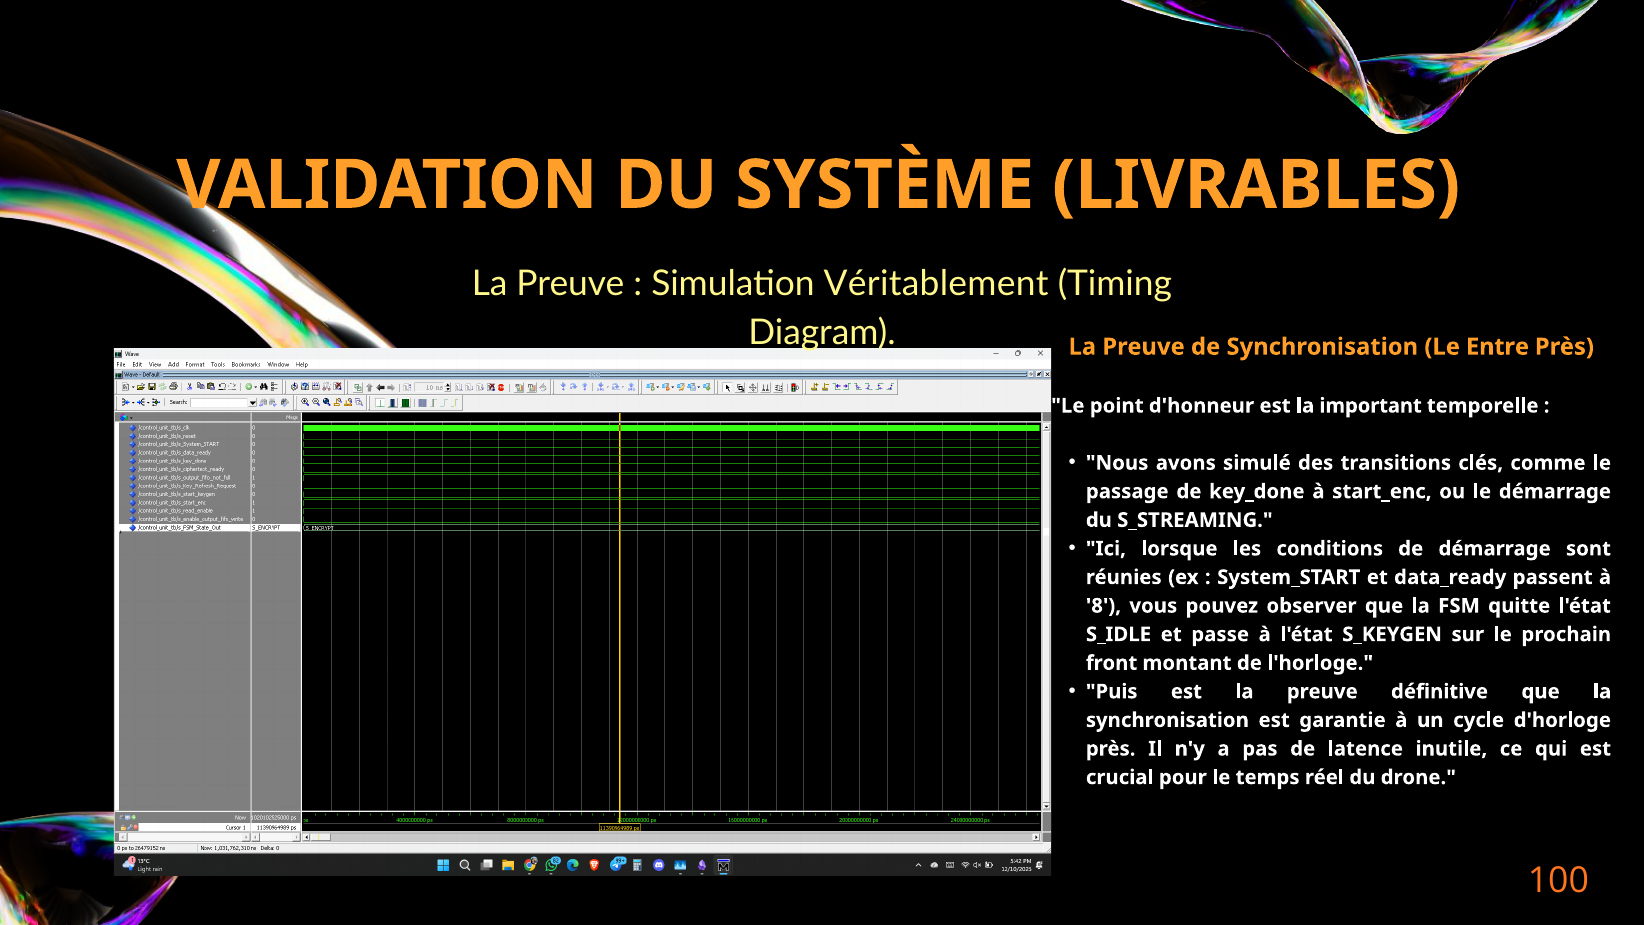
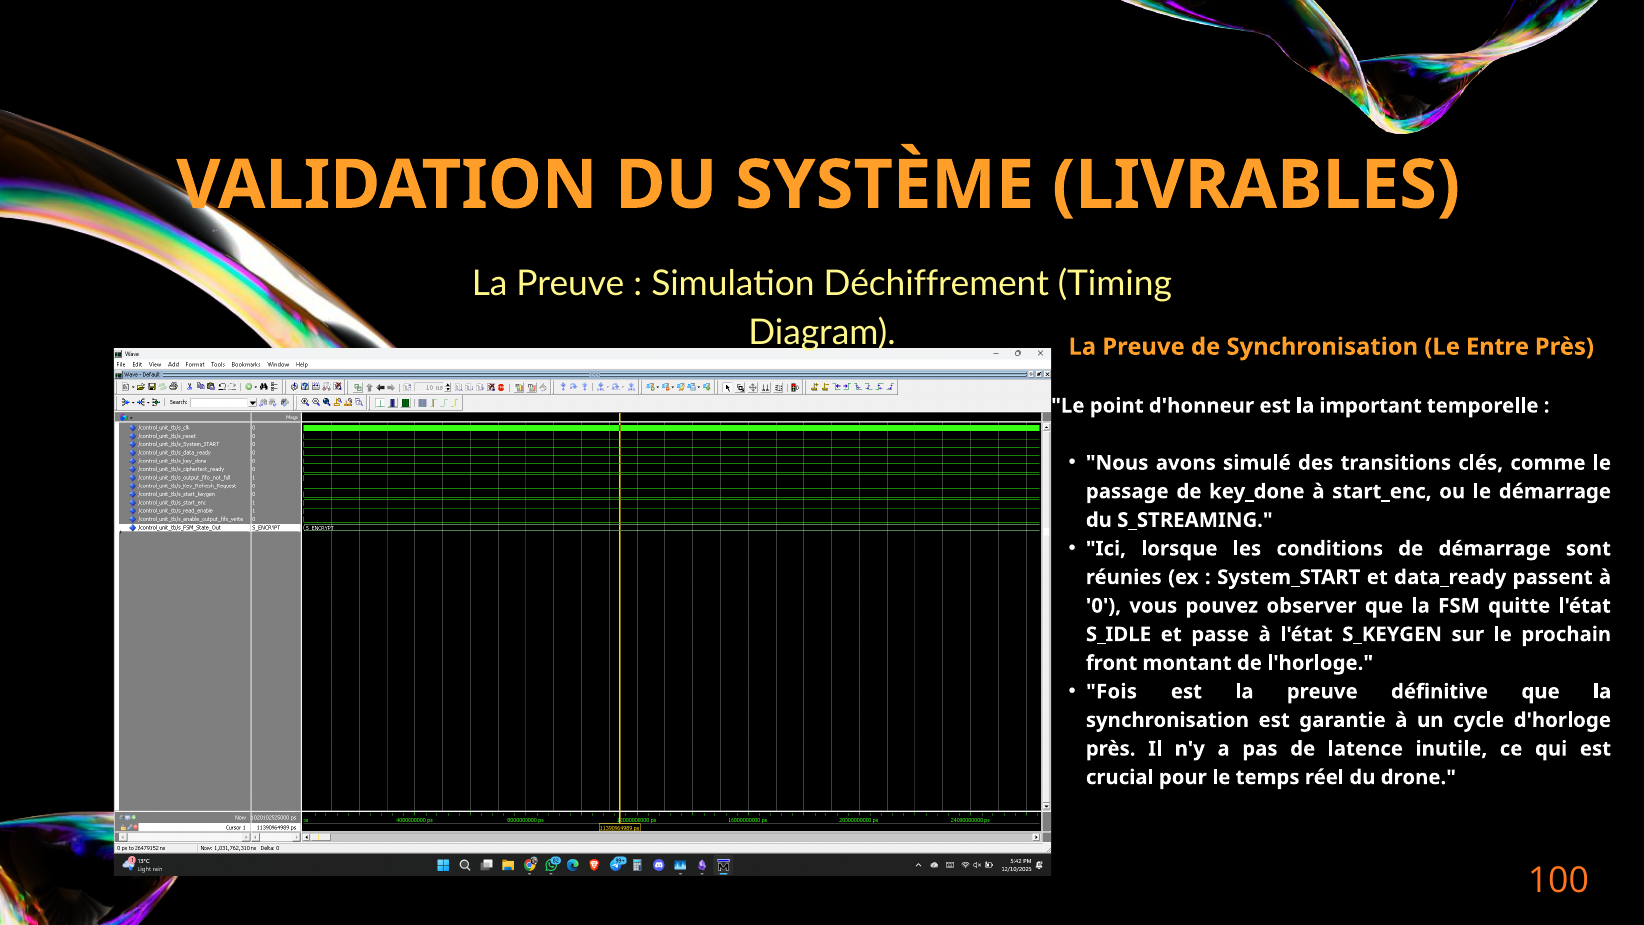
Véritablement: Véritablement -> Déchiffrement (936, 283)
8: 8 -> 0 (1103, 606)
Puis: Puis -> Fois (1112, 691)
